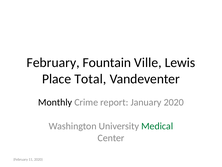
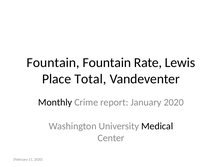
February: February -> Fountain (53, 62)
Ville: Ville -> Rate (148, 62)
Medical colour: green -> black (157, 126)
